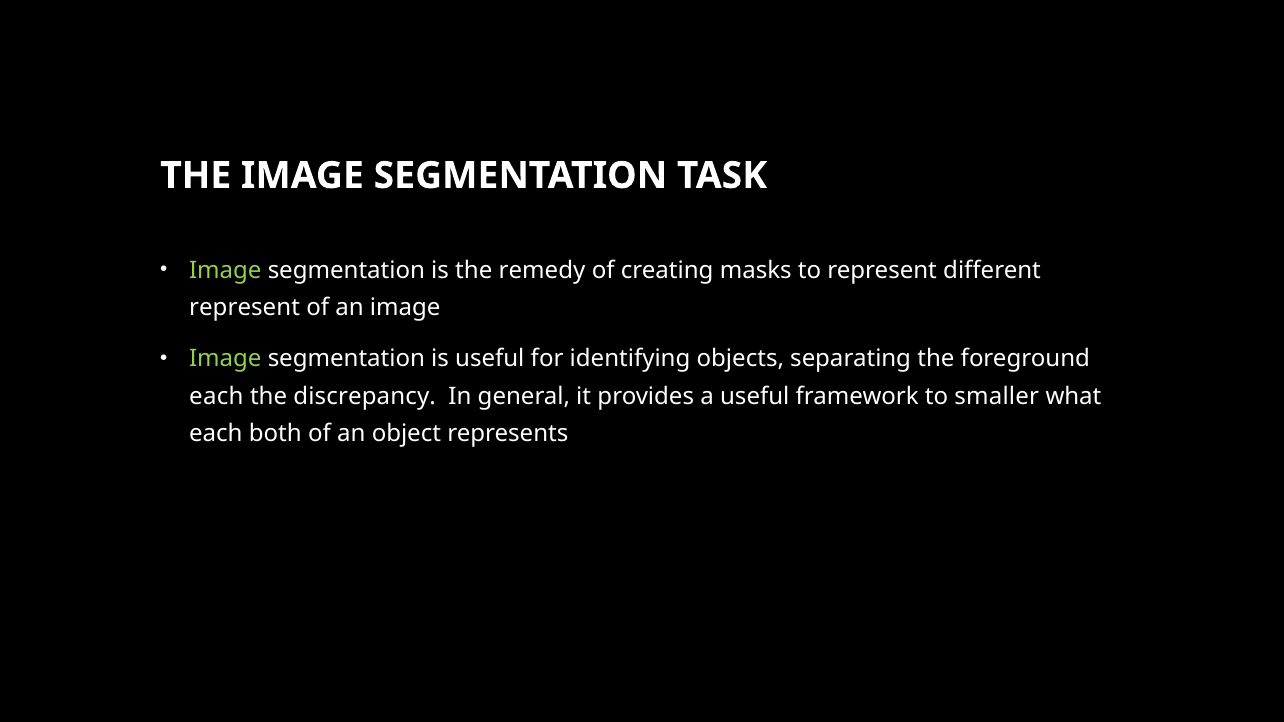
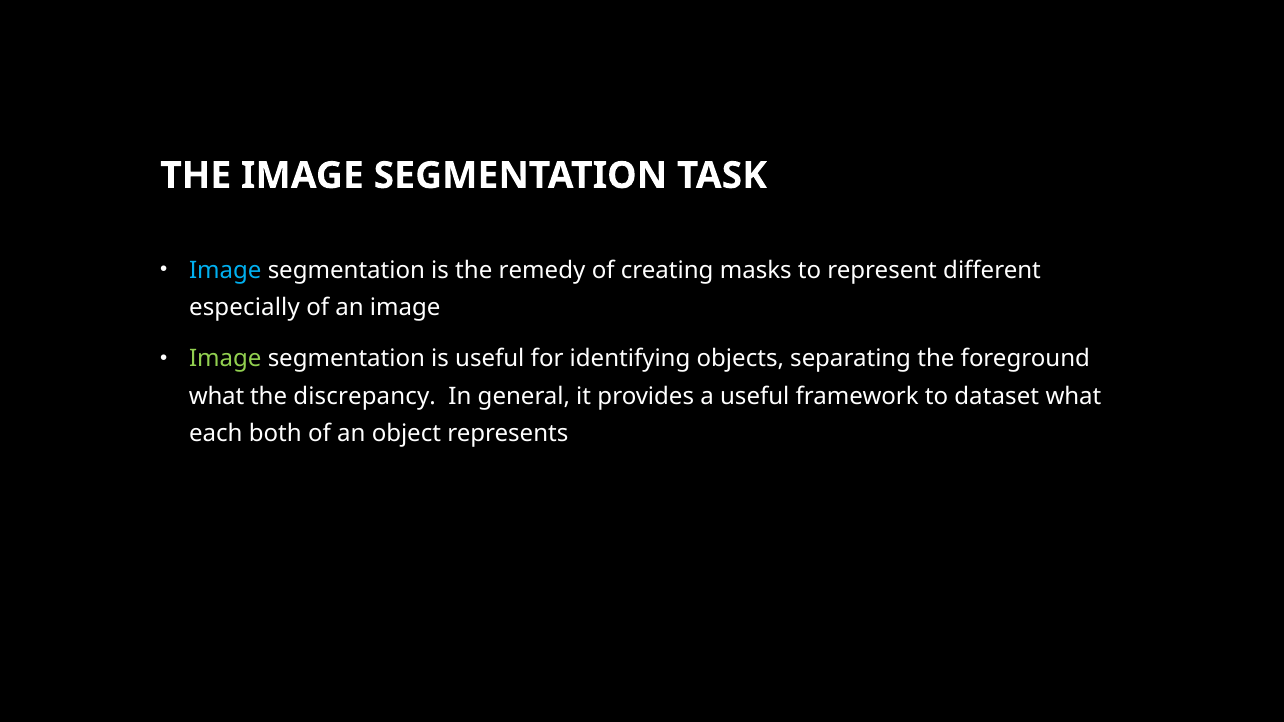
Image colour: light green -> light blue (225, 270)
represent: represent -> especially (244, 308)
each: each -> what (217, 396)
smaller: smaller -> dataset (997, 396)
